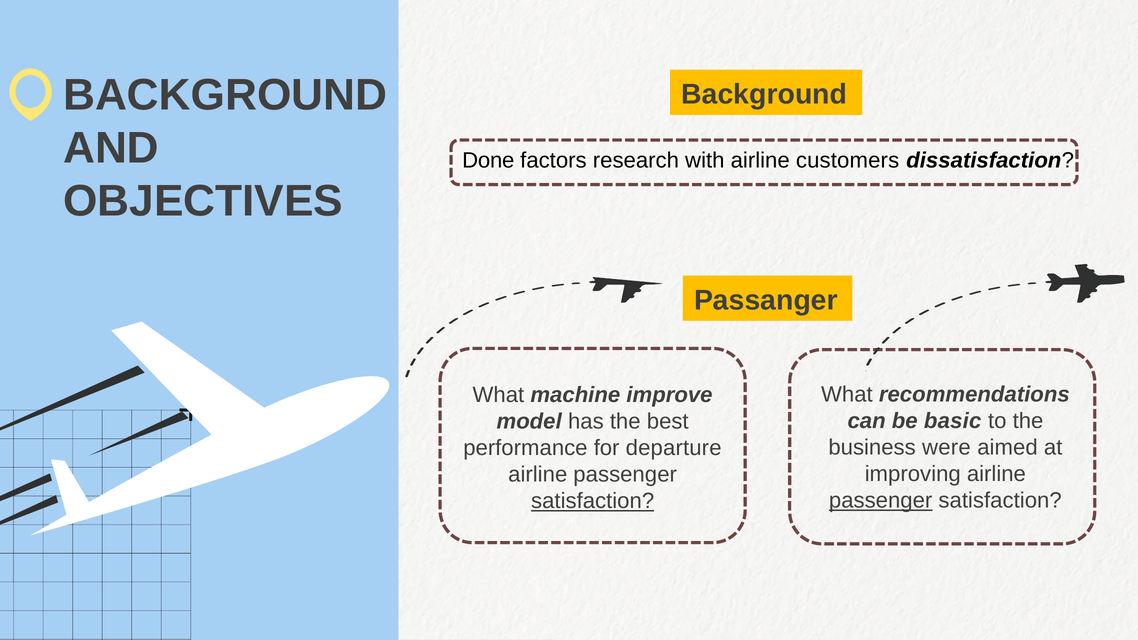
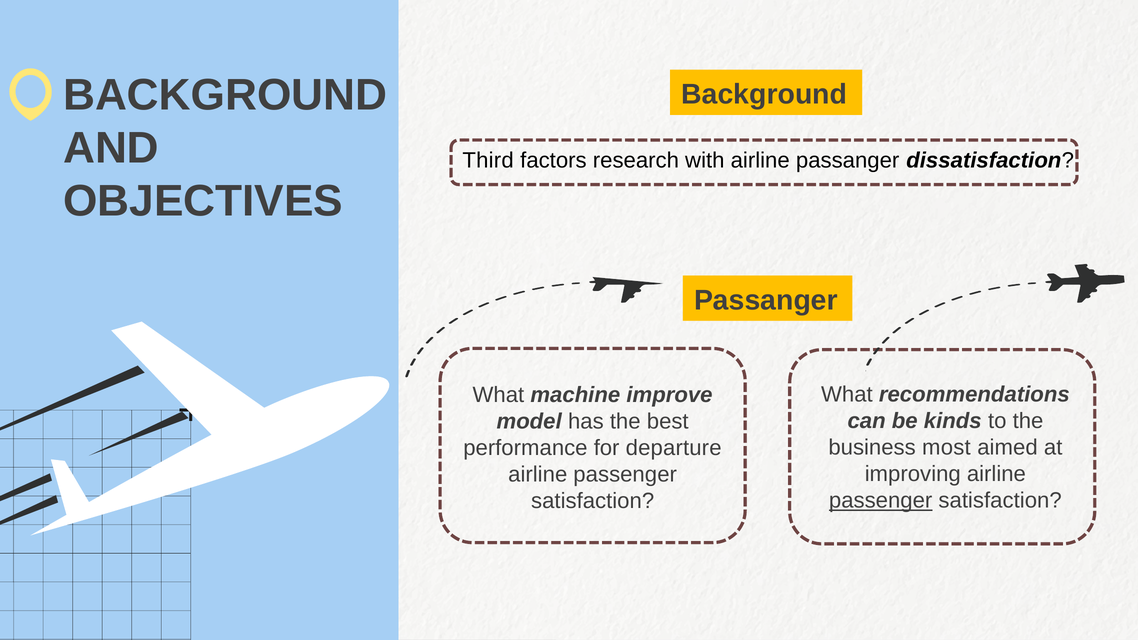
Done: Done -> Third (488, 161)
airline customers: customers -> passanger (848, 161)
basic: basic -> kinds (953, 421)
were: were -> most (946, 448)
satisfaction underline: present -> none (593, 501)
